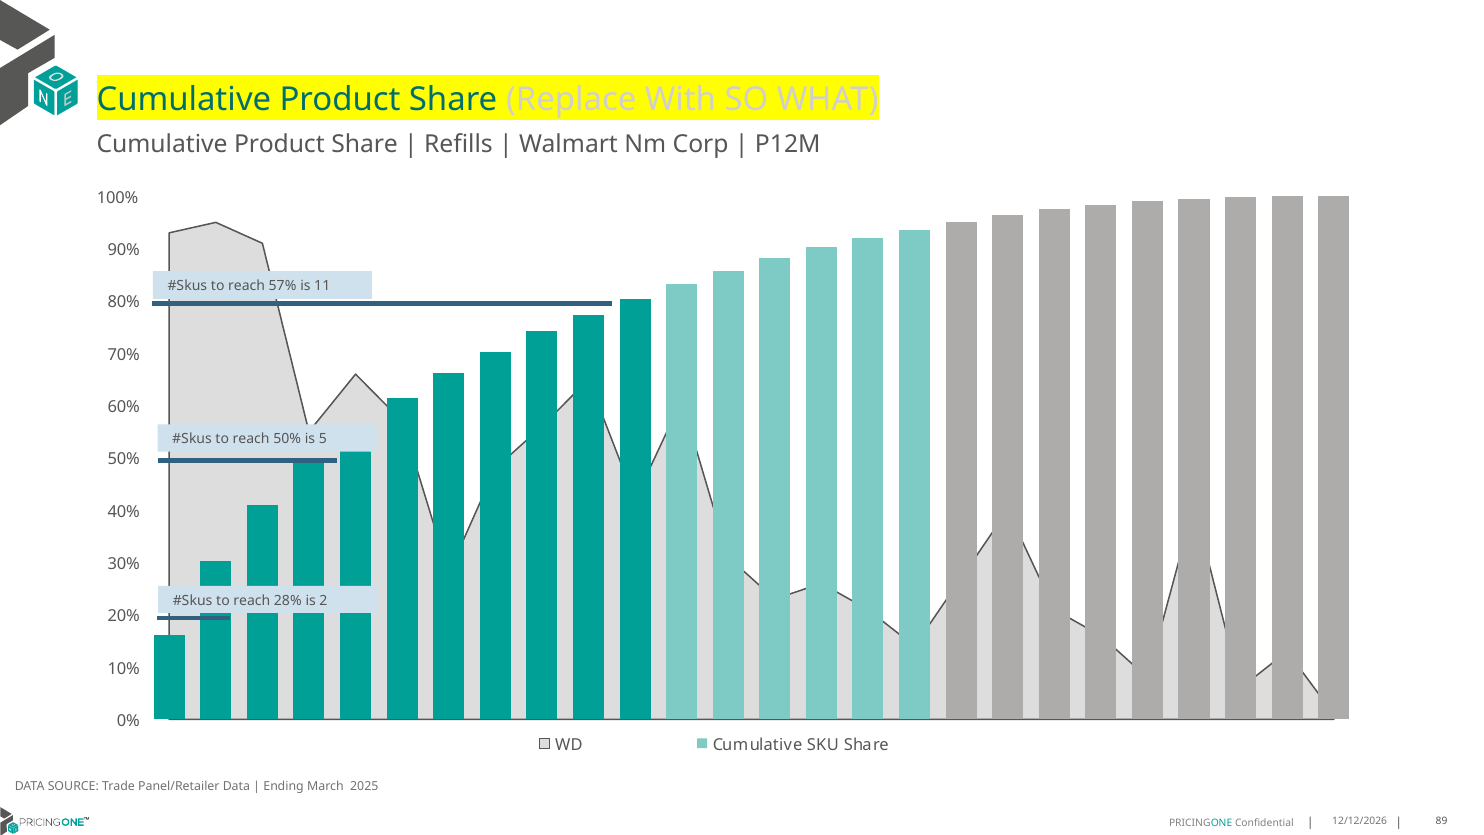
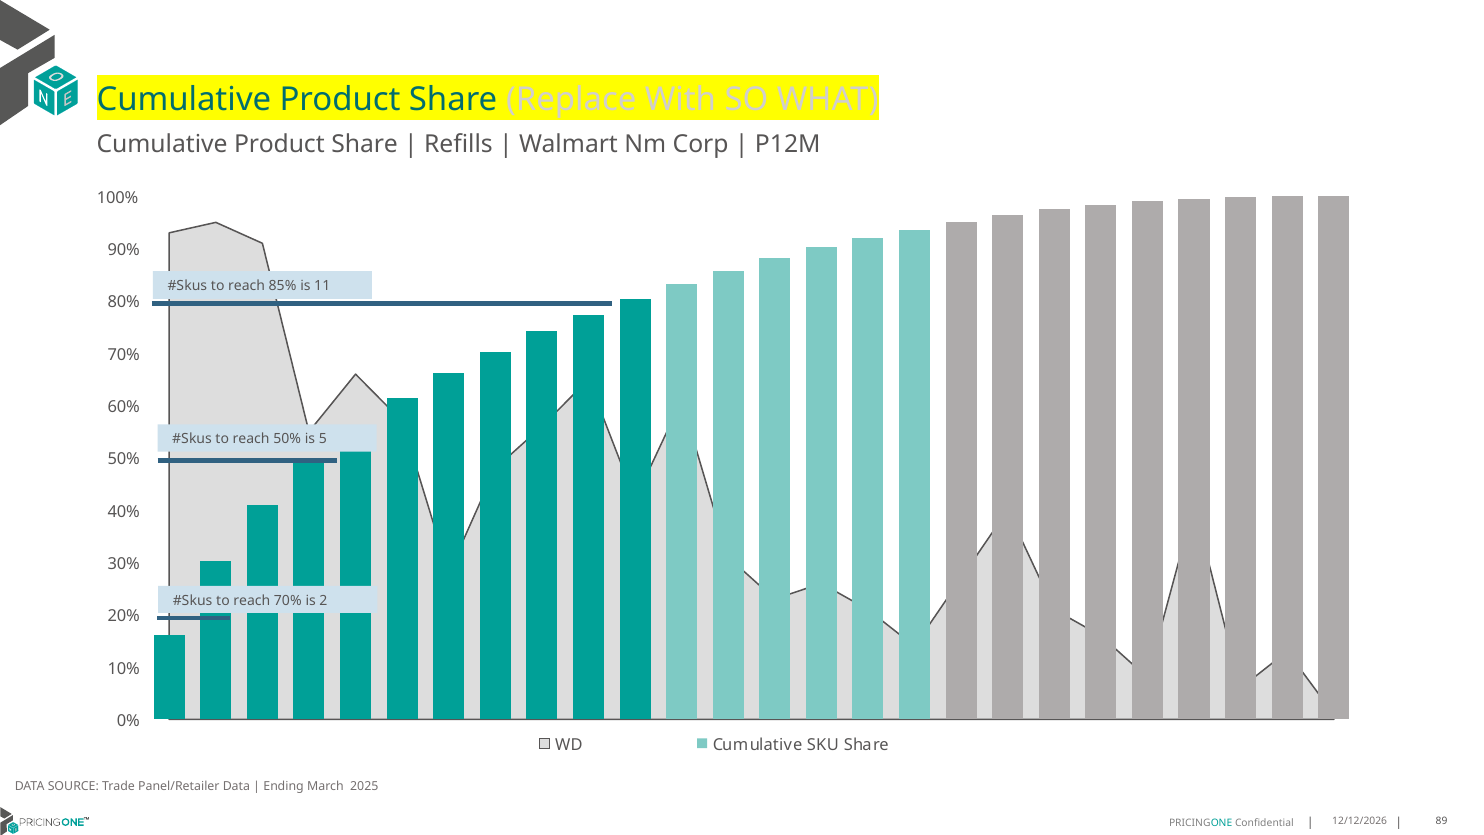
57%: 57% -> 85% (283, 286)
reach 28%: 28% -> 70% (288, 600)
